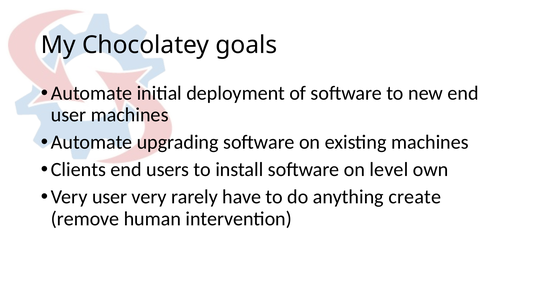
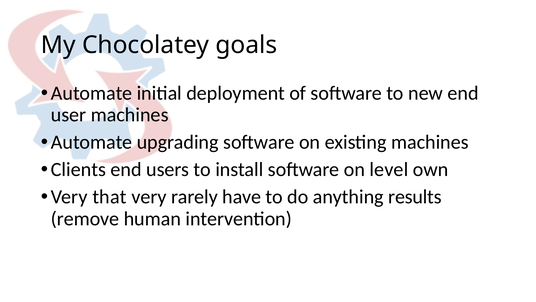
Very user: user -> that (109, 197)
create: create -> results (415, 197)
